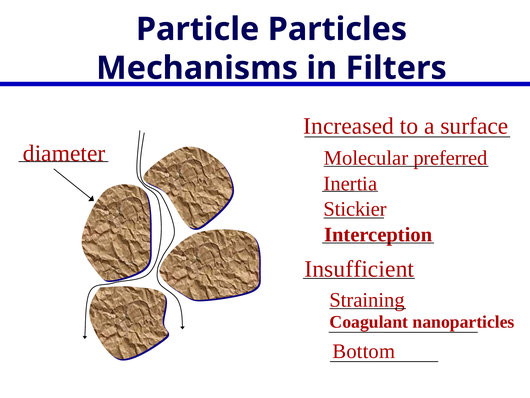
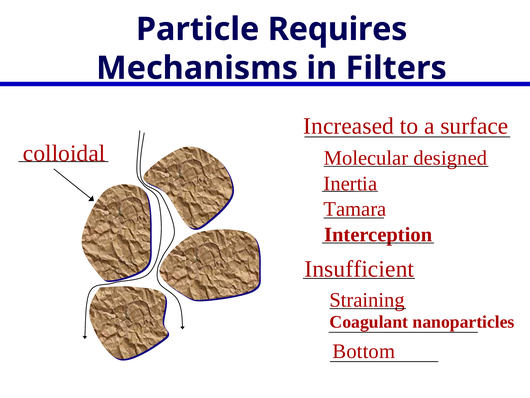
Particles: Particles -> Requires (338, 29)
diameter: diameter -> colloidal (64, 153)
preferred: preferred -> designed (450, 158)
Stickier: Stickier -> Tamara (355, 209)
